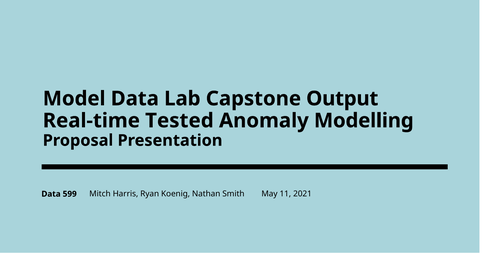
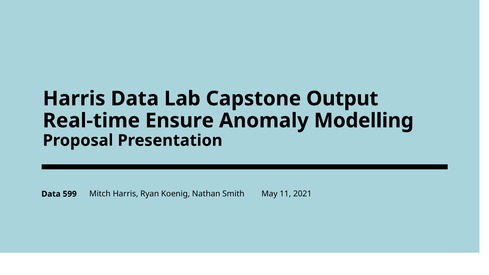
Model: Model -> Harris (74, 99)
Tested: Tested -> Ensure (180, 121)
